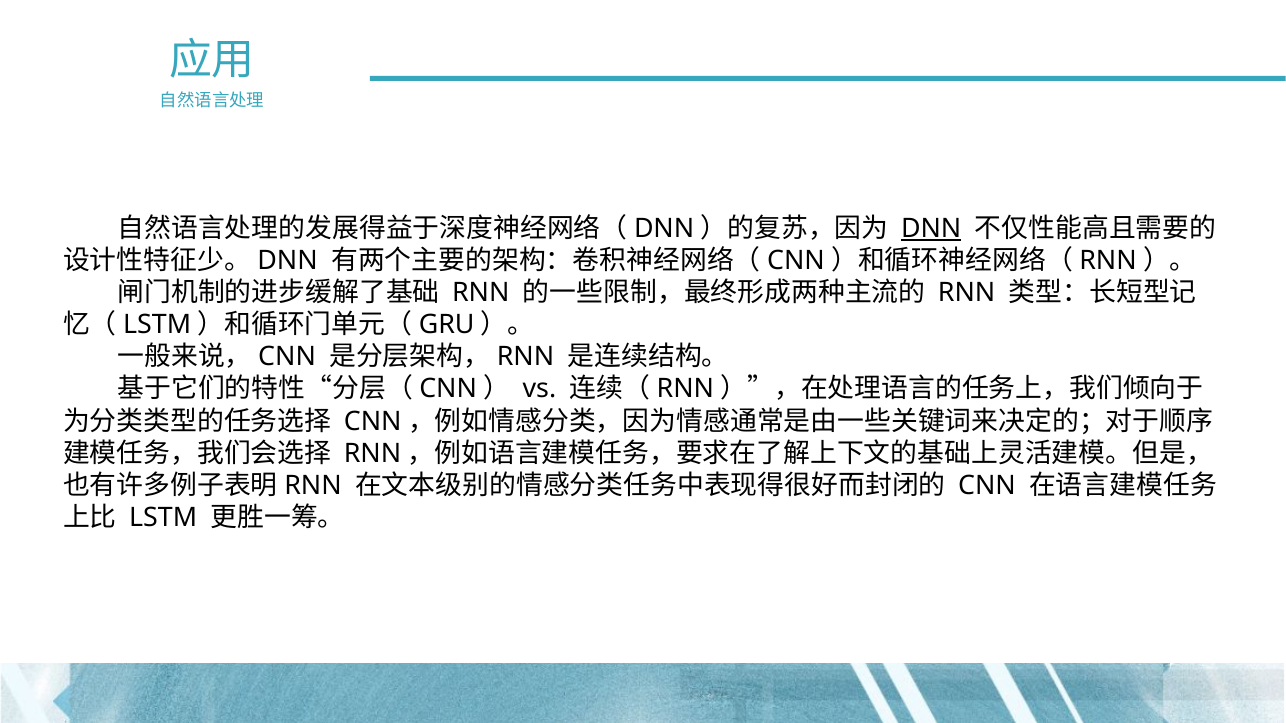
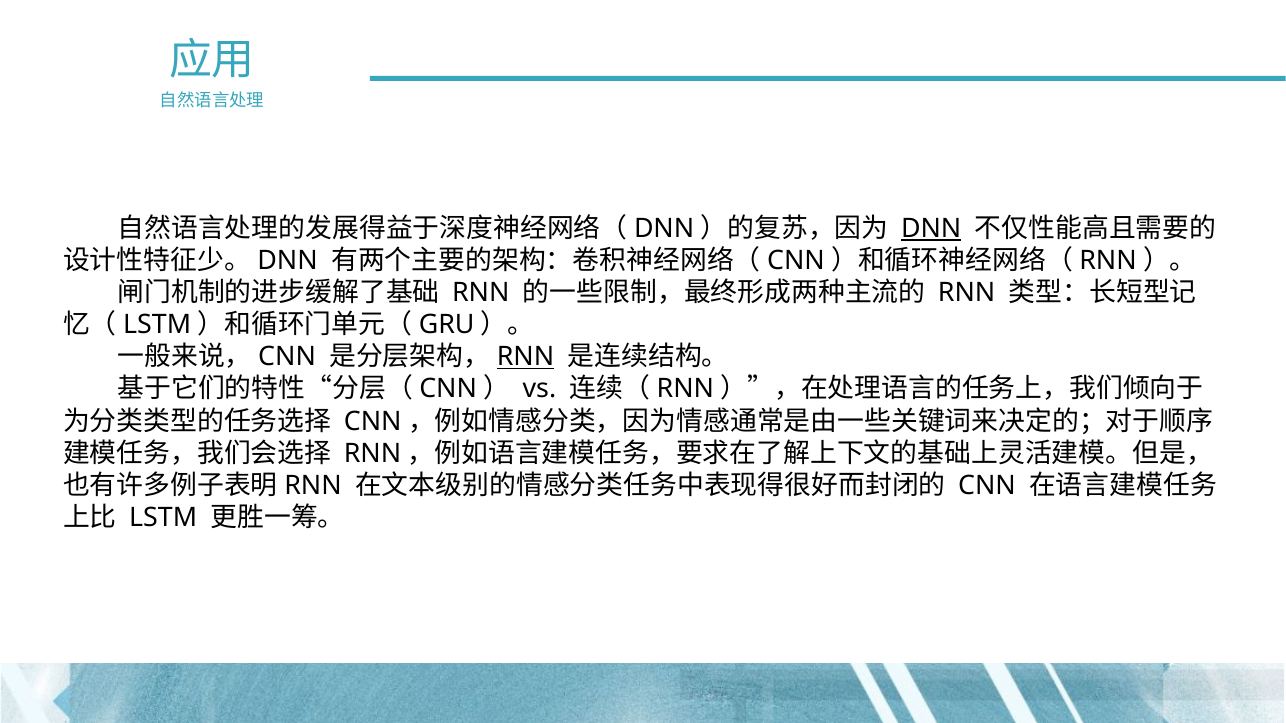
RNN underline: none -> present (525, 357)
